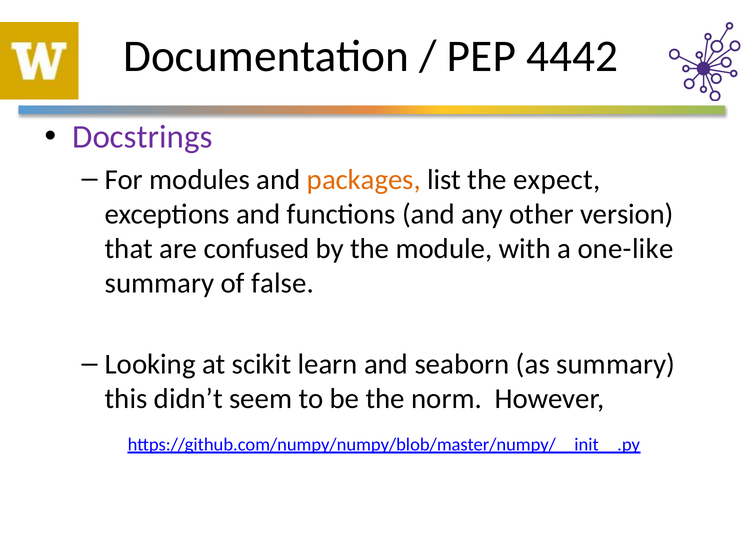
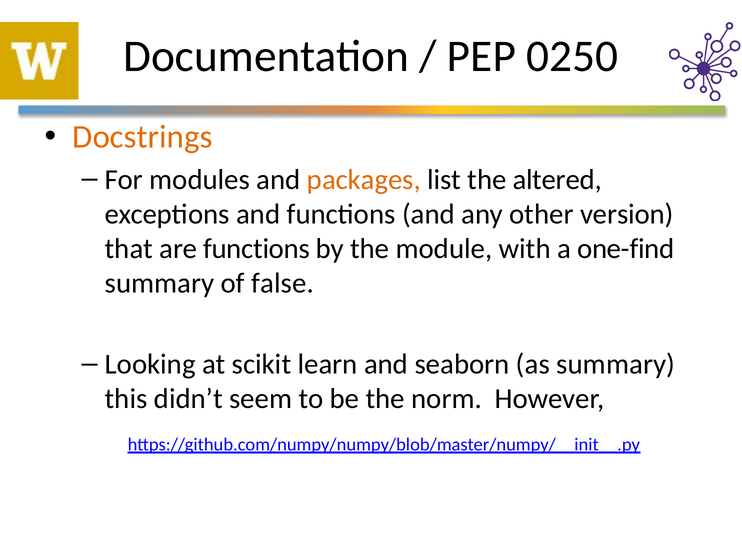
4442: 4442 -> 0250 (572, 56)
Docstrings colour: purple -> orange (142, 137)
expect: expect -> altered (557, 180)
are confused: confused -> functions (256, 249)
one-like: one-like -> one-find (626, 249)
